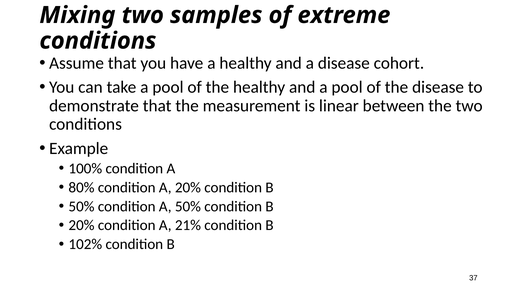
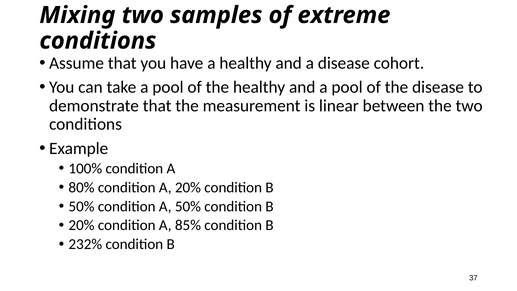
21%: 21% -> 85% (188, 225)
102%: 102% -> 232% (85, 244)
